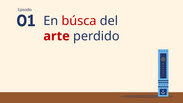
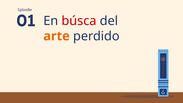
arte colour: red -> orange (57, 36)
